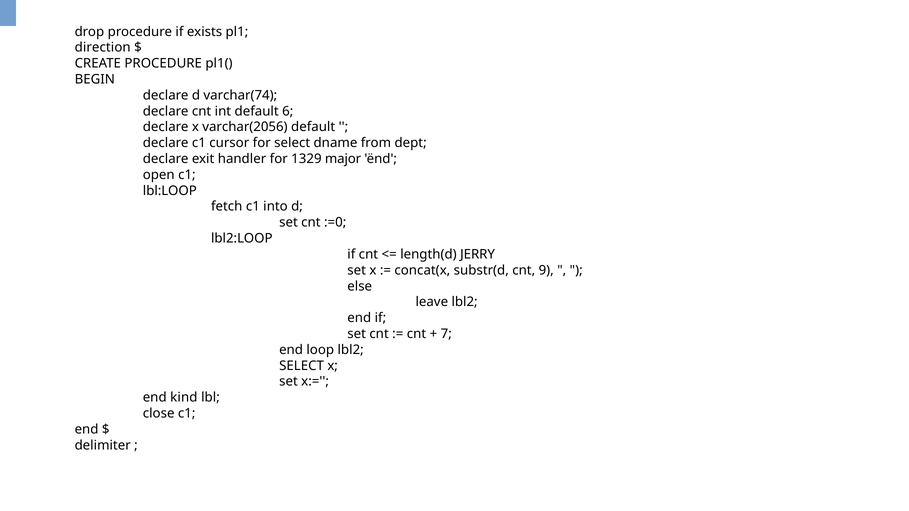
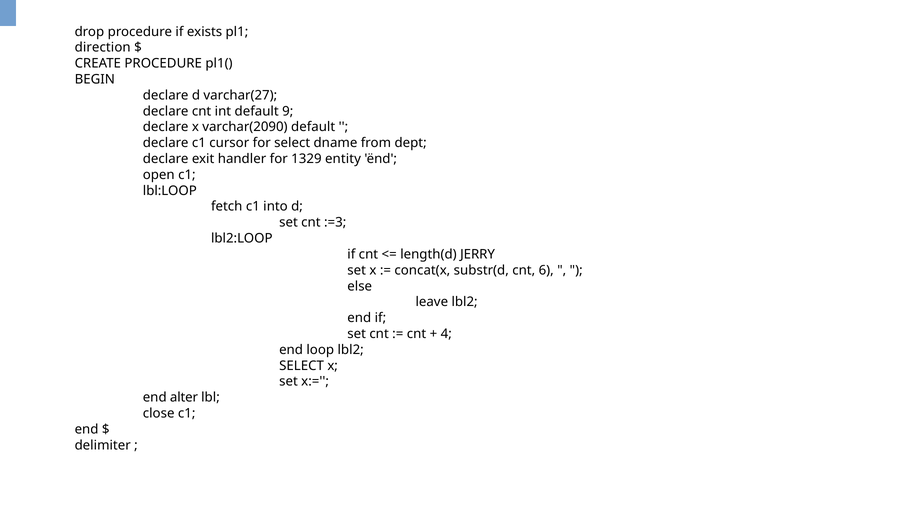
varchar(74: varchar(74 -> varchar(27 (240, 95)
6: 6 -> 9 (288, 111)
varchar(2056: varchar(2056 -> varchar(2090 (245, 127)
major: major -> entity (343, 159)
:=0: :=0 -> :=3 (335, 223)
9: 9 -> 6 (546, 270)
7: 7 -> 4 (446, 334)
kind: kind -> alter (184, 398)
